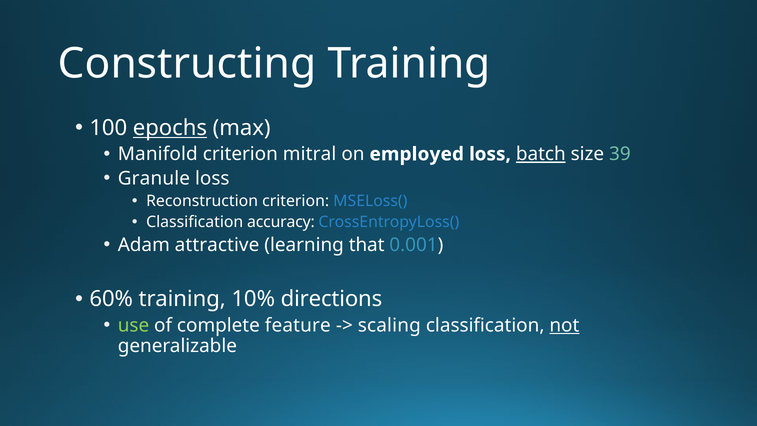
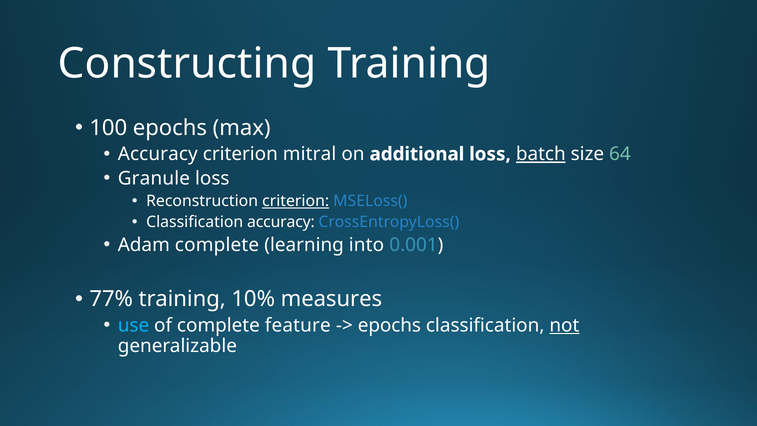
epochs underline: present -> none (170, 128)
Manifold: Manifold -> Accuracy (158, 154)
employed: employed -> additional (417, 154)
39: 39 -> 64 (620, 154)
criterion underline: none -> present (296, 201)
Adam attractive: attractive -> complete (217, 245)
that: that -> into (366, 245)
60%: 60% -> 77% (111, 299)
directions: directions -> measures (331, 299)
use colour: light green -> light blue (133, 325)
scaling: scaling -> epochs (389, 325)
